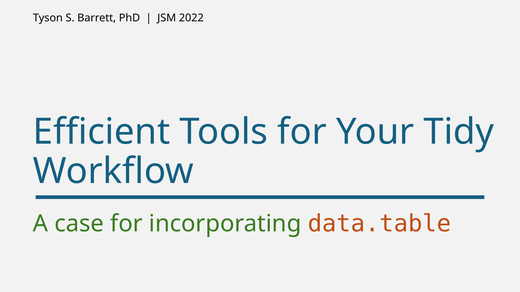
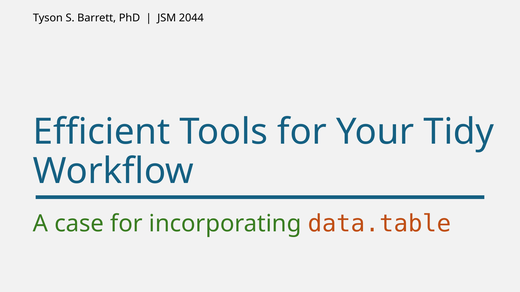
2022: 2022 -> 2044 (191, 18)
